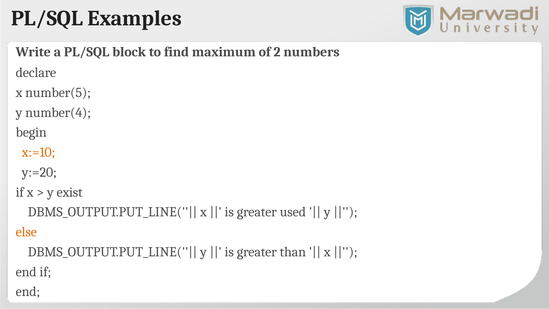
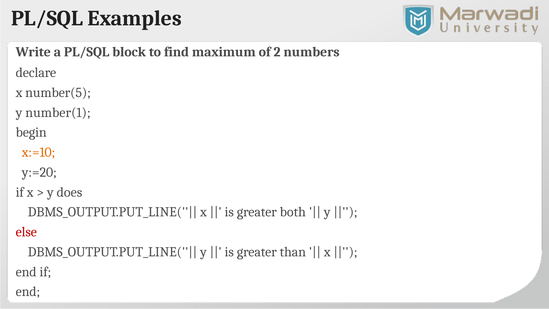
number(4: number(4 -> number(1 (58, 112)
exist: exist -> does (69, 192)
used: used -> both (293, 212)
else colour: orange -> red (26, 232)
